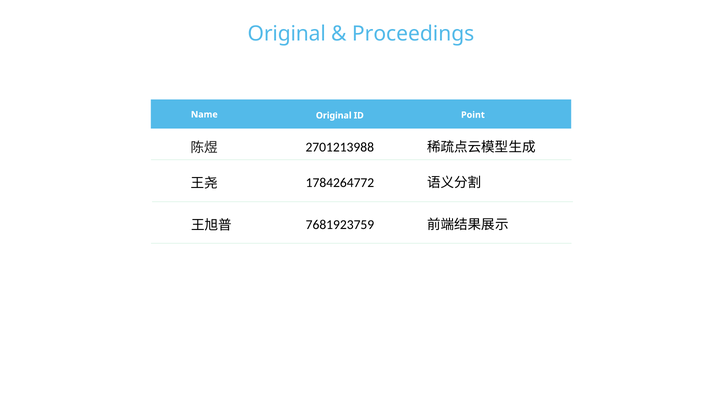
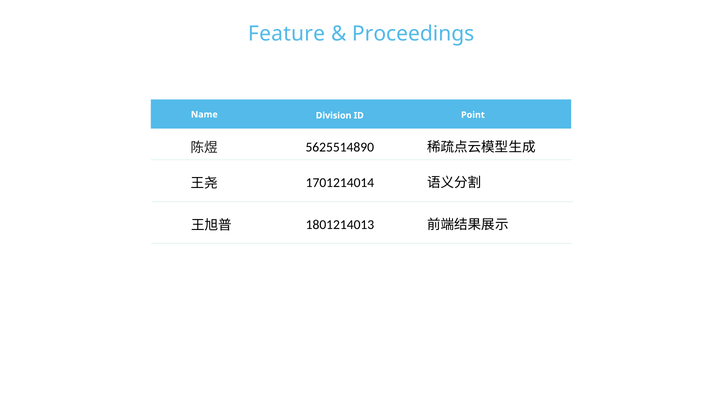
Original: Original -> Feature (287, 34)
Name Original: Original -> Division (334, 116)
2701213988: 2701213988 -> 5625514890 (340, 147)
1784264772: 1784264772 -> 1701214014 (340, 183)
7681923759: 7681923759 -> 1801214013 (340, 225)
